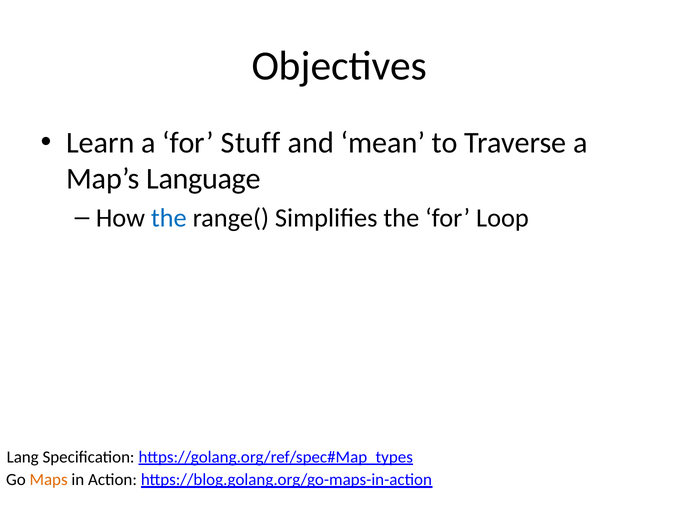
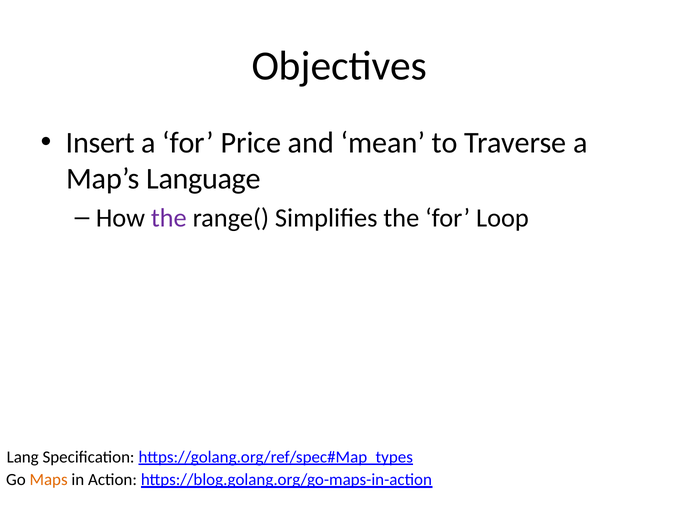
Learn: Learn -> Insert (100, 142)
Stuff: Stuff -> Price (251, 142)
the colour: blue -> purple (169, 218)
